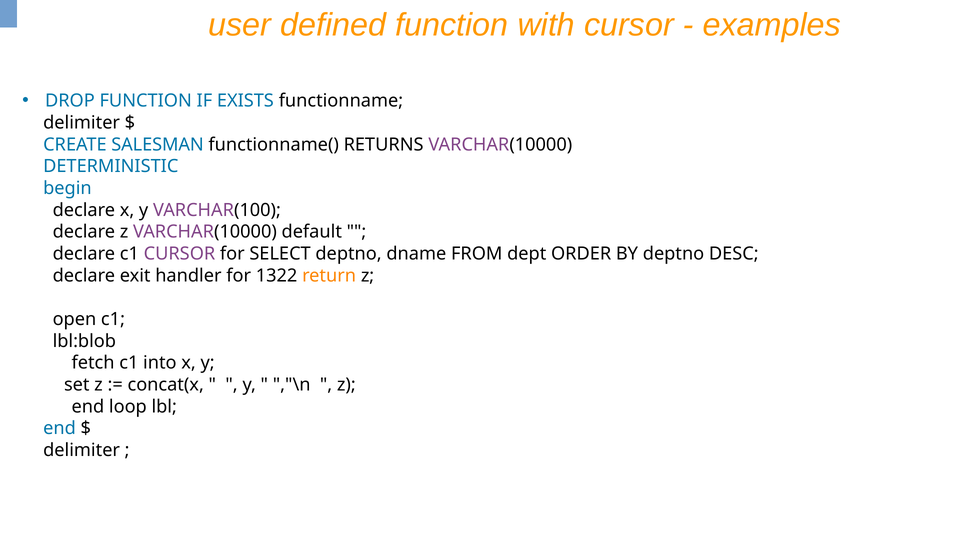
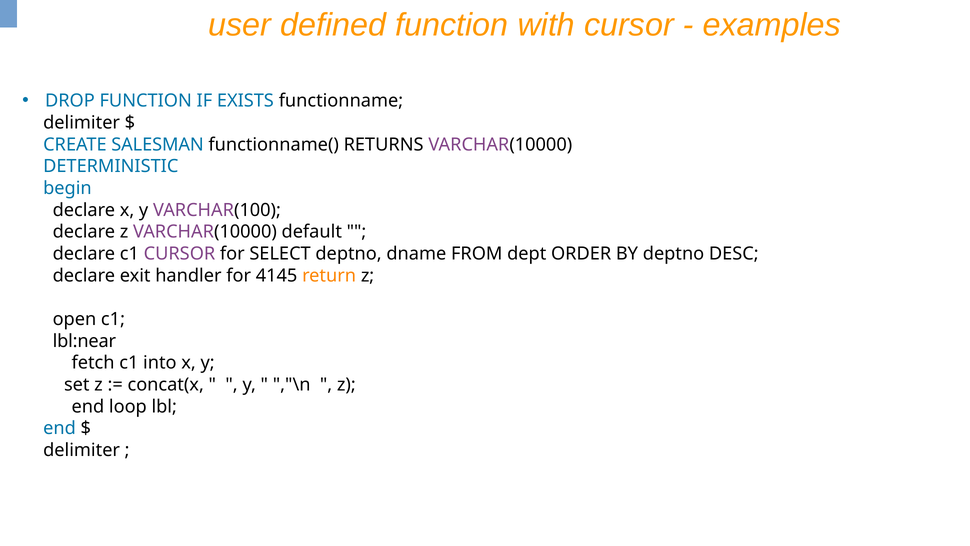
1322: 1322 -> 4145 (277, 275)
lbl:blob: lbl:blob -> lbl:near (84, 341)
